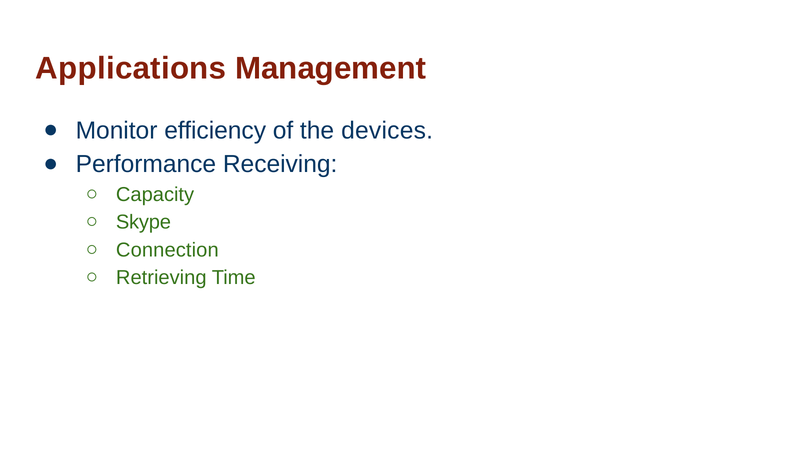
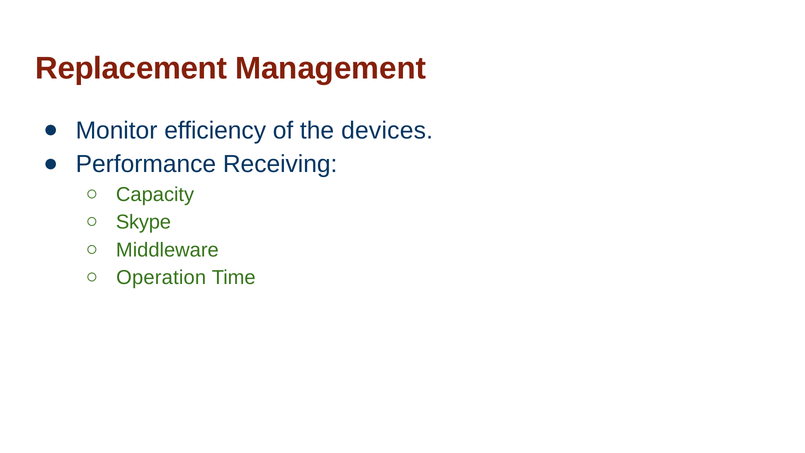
Applications: Applications -> Replacement (131, 68)
Connection: Connection -> Middleware (167, 250)
Retrieving: Retrieving -> Operation (161, 278)
